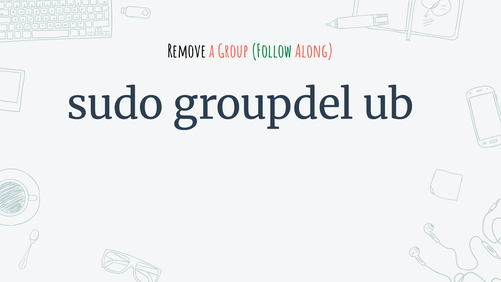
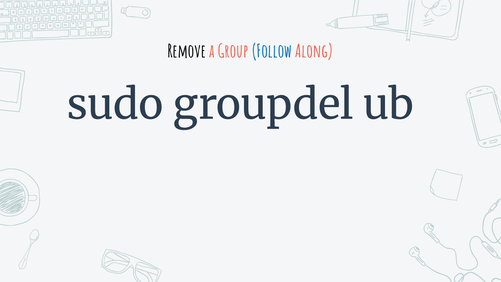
Follow colour: green -> blue (272, 51)
